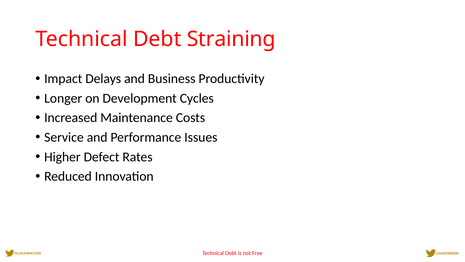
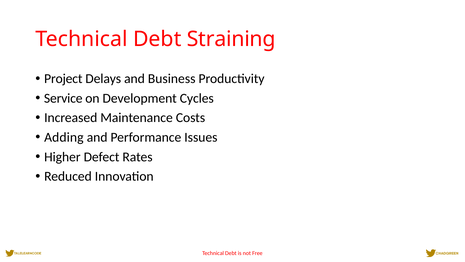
Impact: Impact -> Project (63, 79)
Longer: Longer -> Service (63, 98)
Service: Service -> Adding (64, 137)
